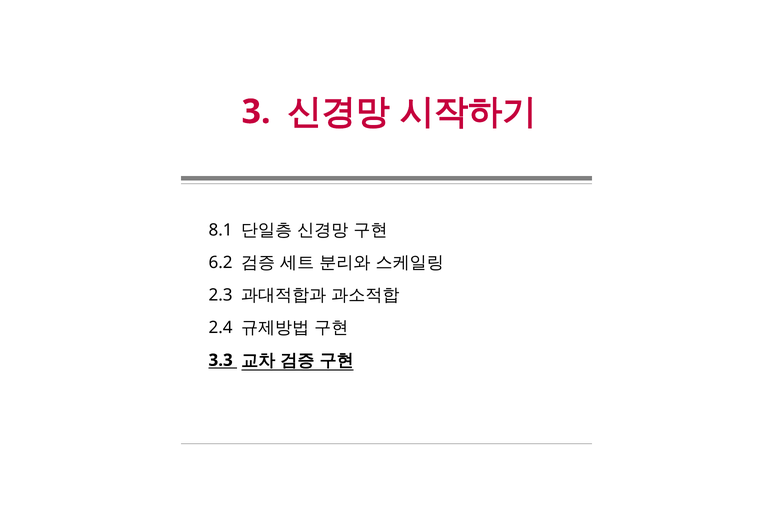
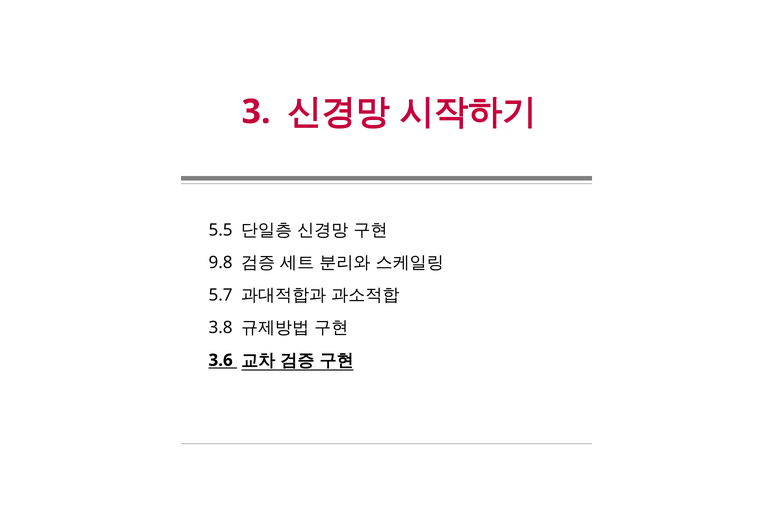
8.1: 8.1 -> 5.5 (221, 230)
6.2: 6.2 -> 9.8 (221, 263)
2.3: 2.3 -> 5.7 (221, 295)
2.4: 2.4 -> 3.8 (221, 328)
3.3: 3.3 -> 3.6 (221, 361)
